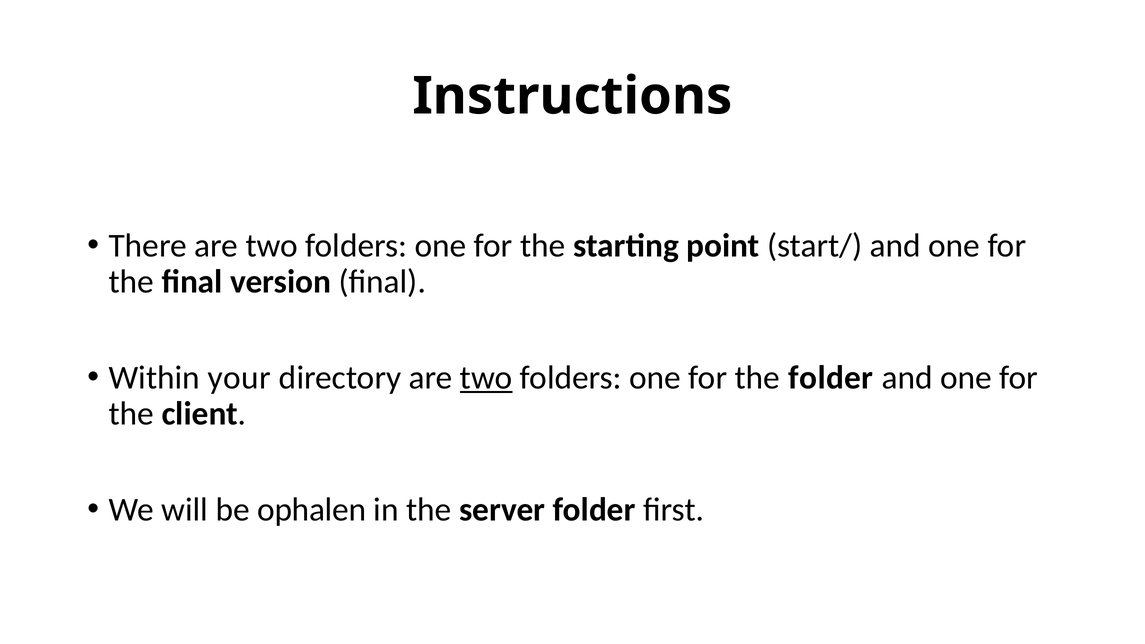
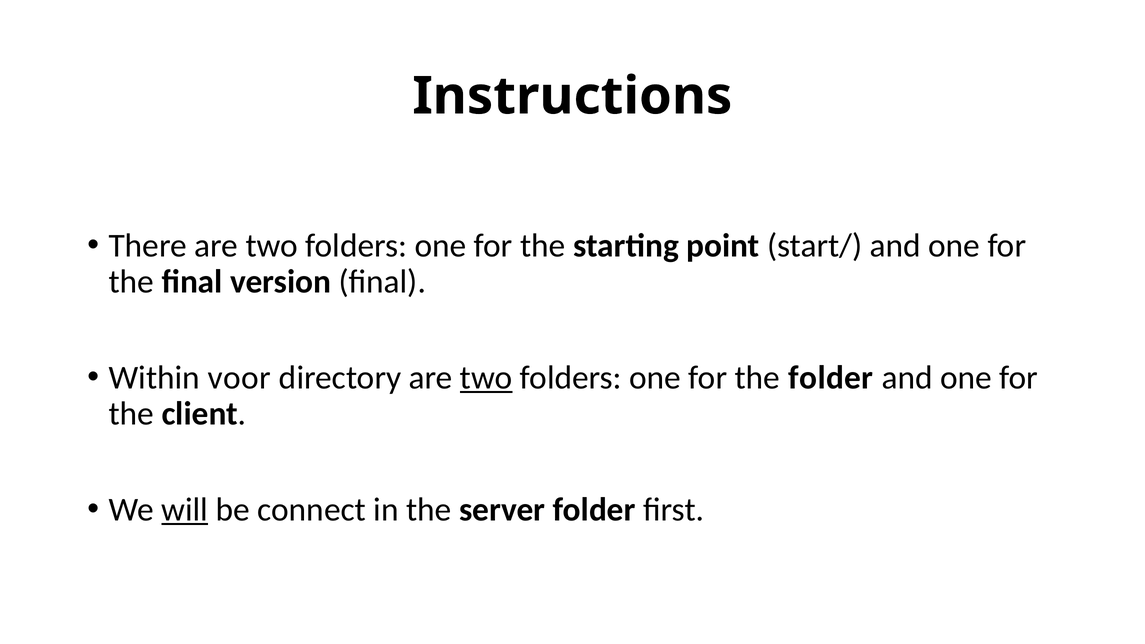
your: your -> voor (239, 378)
will underline: none -> present (185, 510)
ophalen: ophalen -> connect (312, 510)
